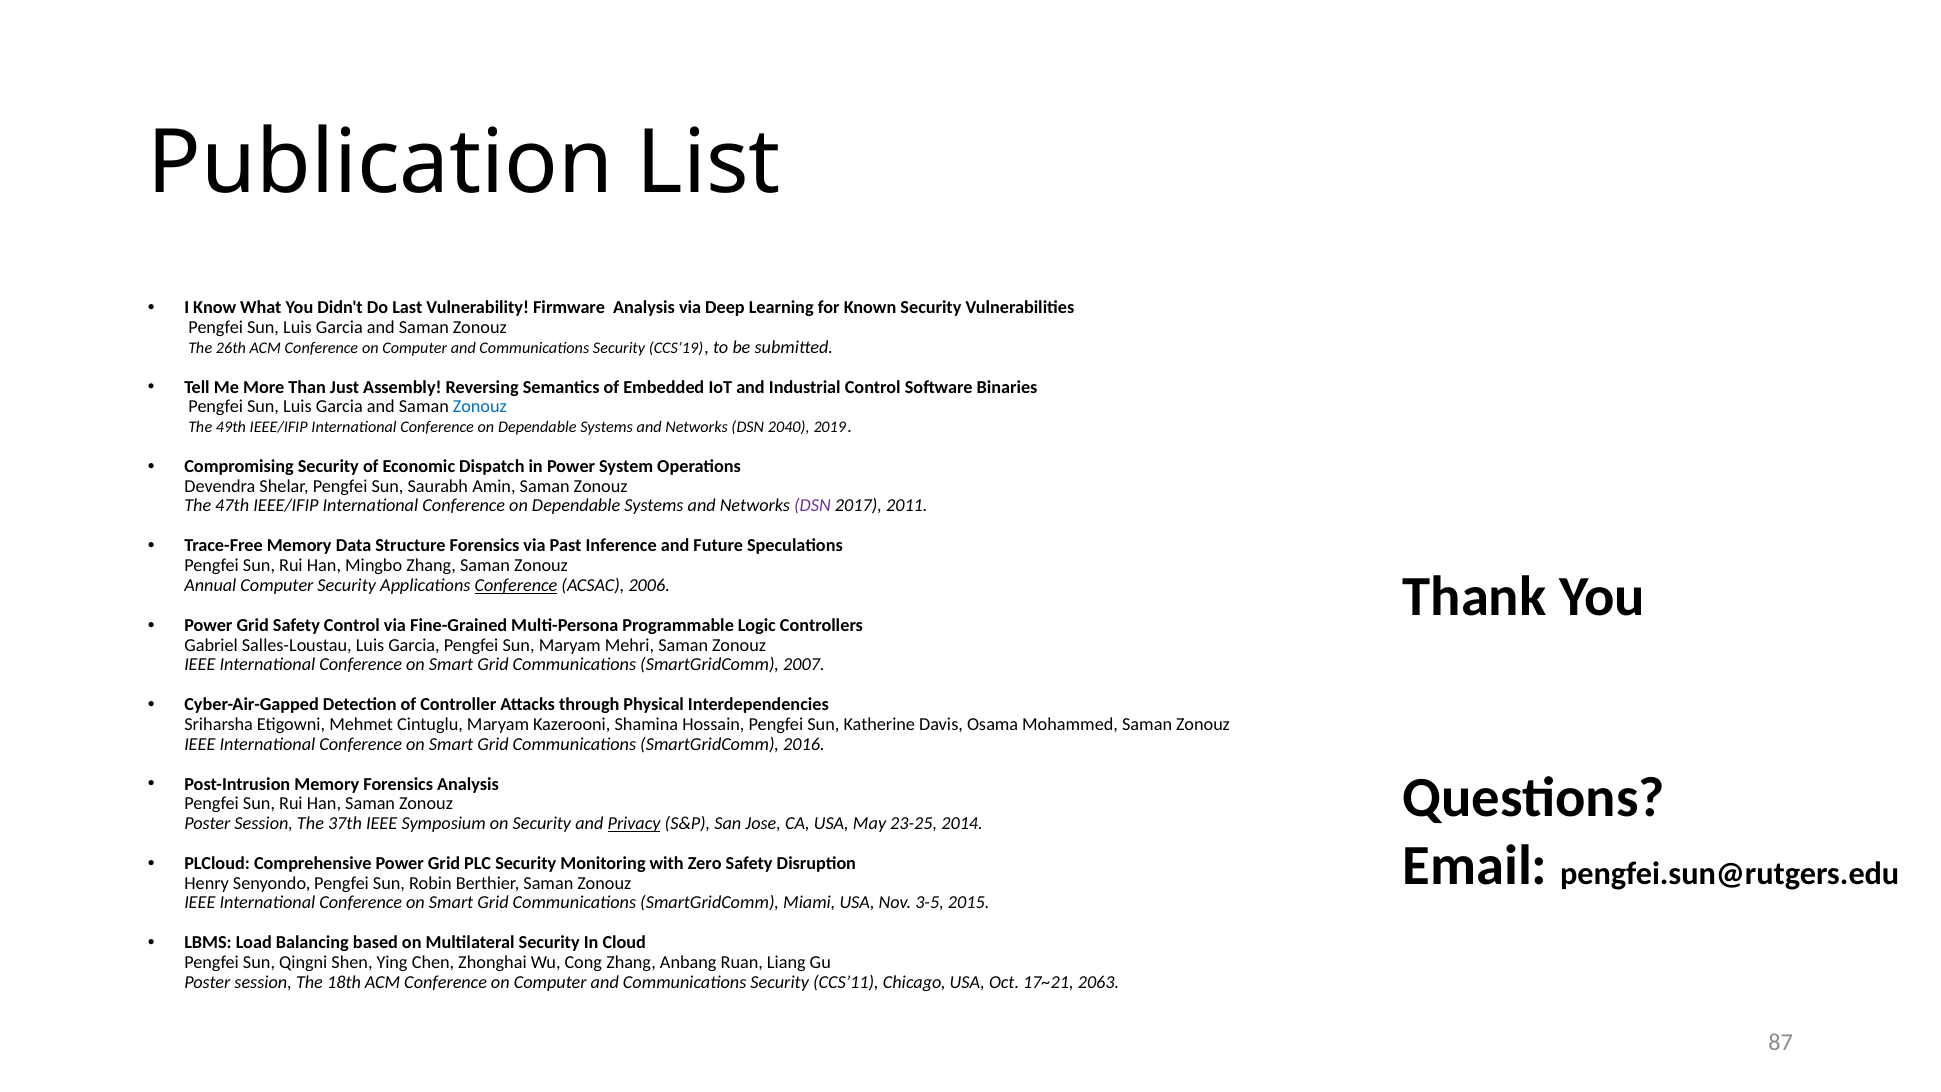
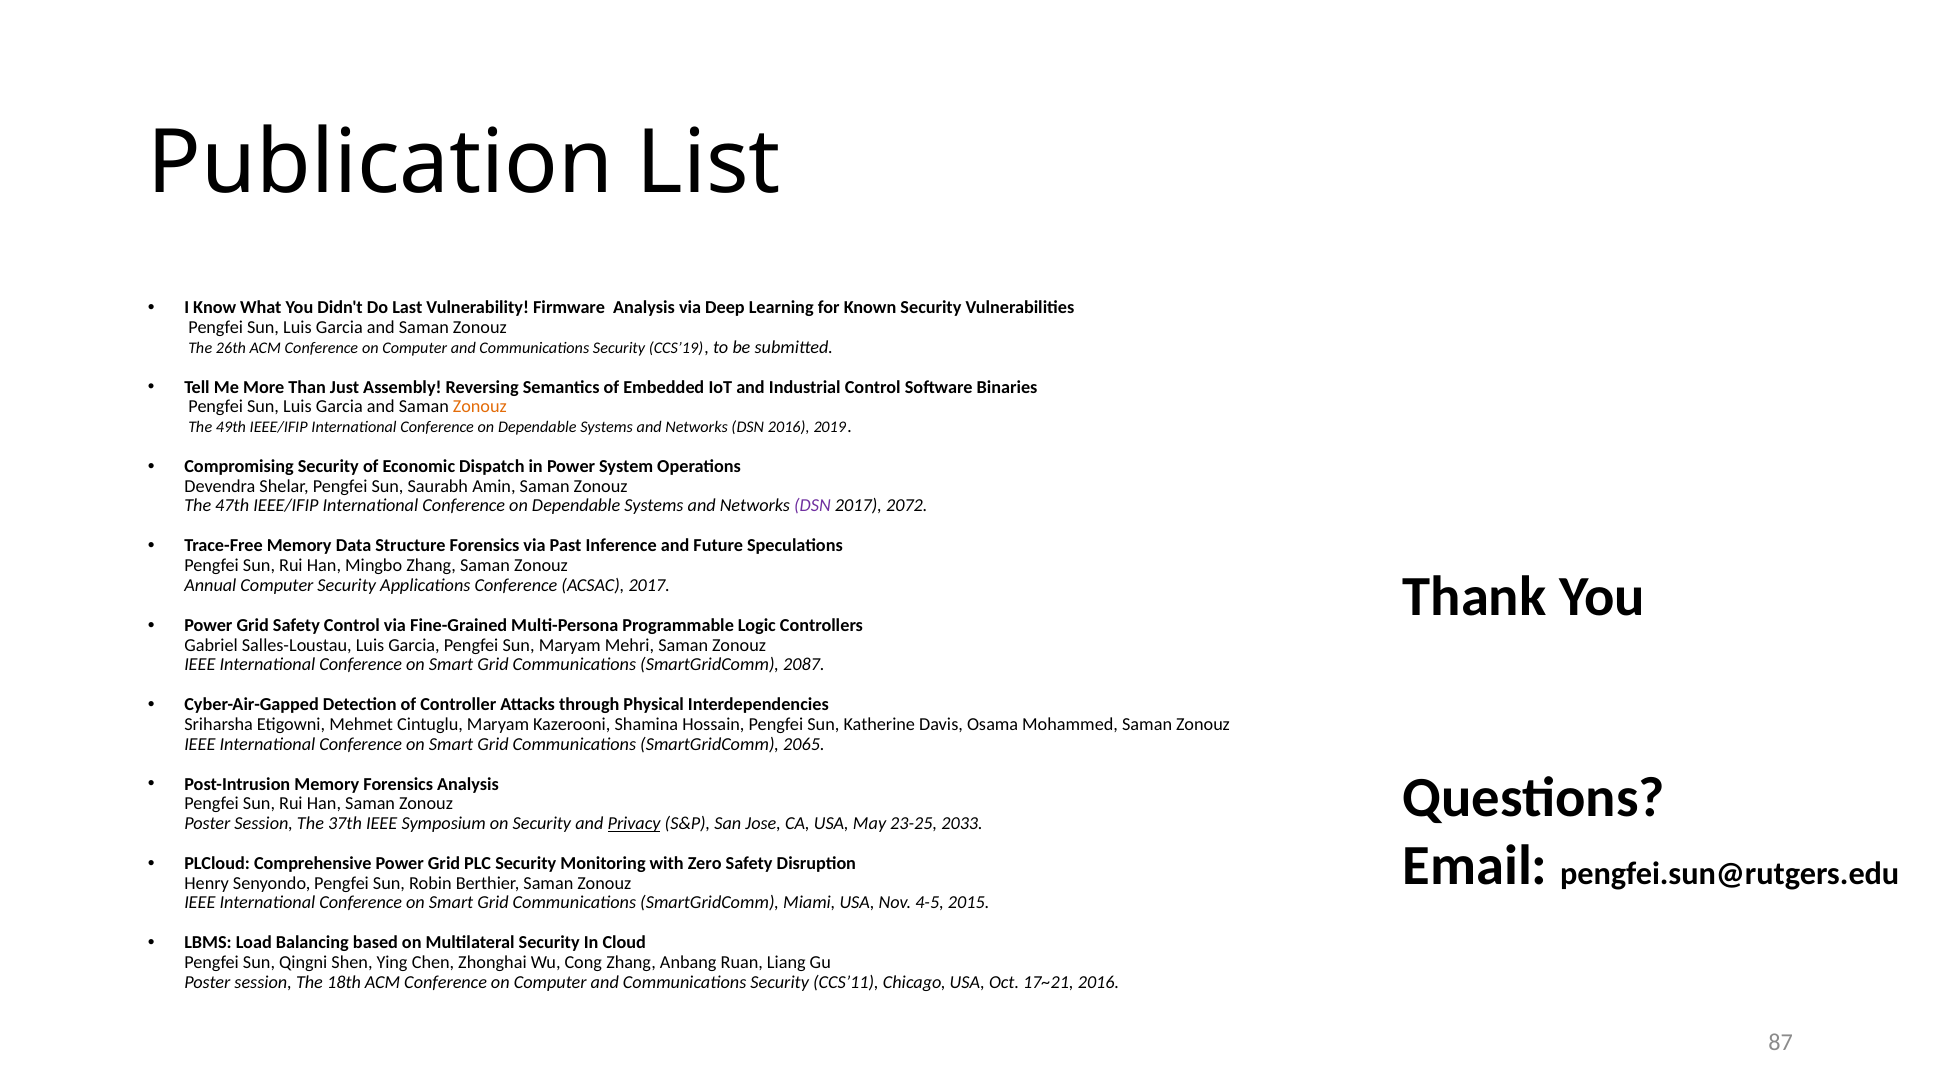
Zonouz colour: blue -> orange (480, 407)
DSN 2040: 2040 -> 2016 (789, 427)
2011: 2011 -> 2072 (907, 506)
Conference underline: present -> none (516, 585)
ACSAC 2006: 2006 -> 2017 (649, 585)
2007: 2007 -> 2087 (804, 665)
2016: 2016 -> 2065 (804, 744)
2014: 2014 -> 2033 (962, 823)
3-5: 3-5 -> 4-5 (930, 903)
17~21 2063: 2063 -> 2016 (1099, 982)
